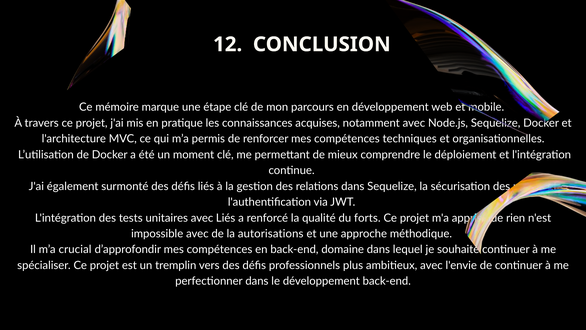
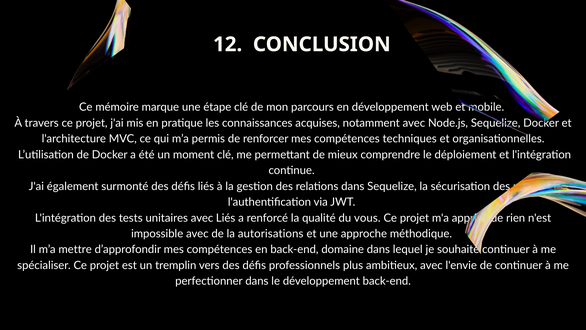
forts: forts -> vous (367, 218)
crucial: crucial -> mettre (75, 249)
